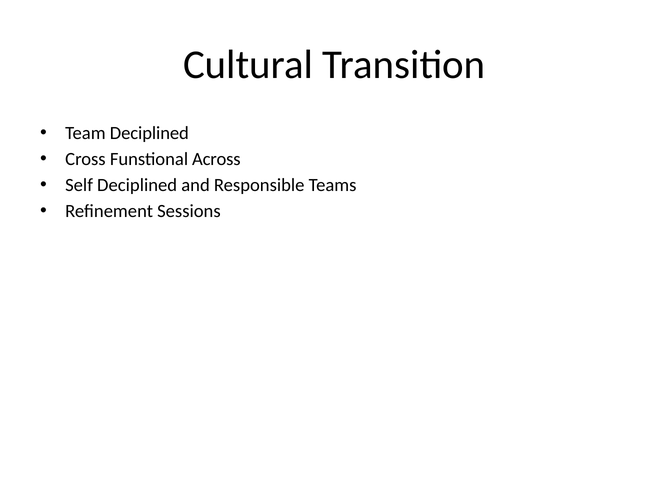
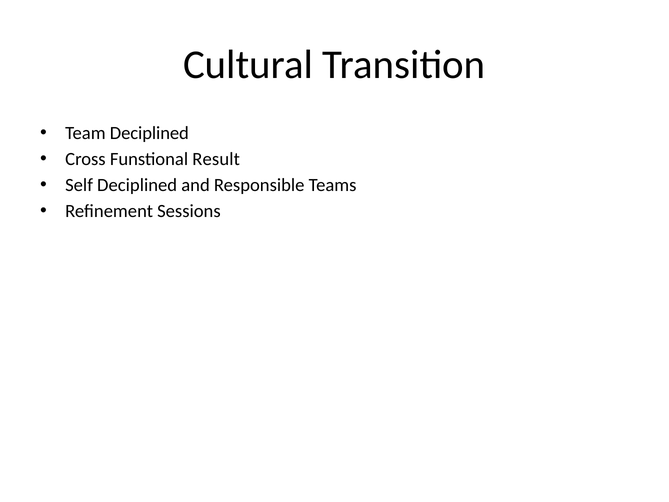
Across: Across -> Result (216, 159)
